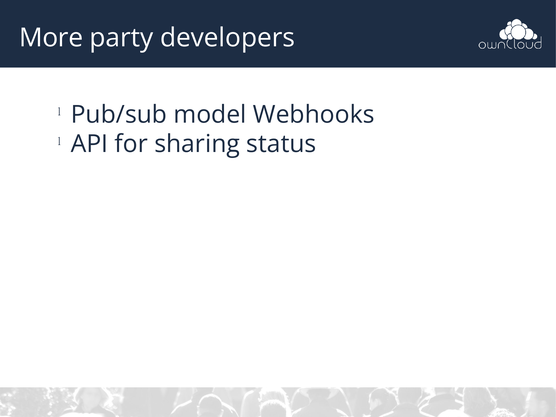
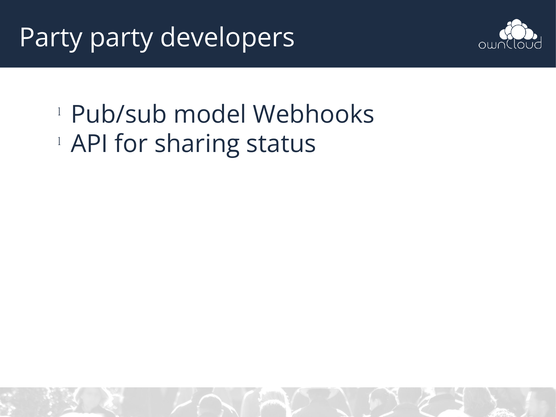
More: More -> Party (51, 38)
